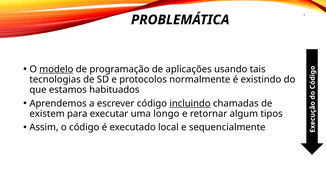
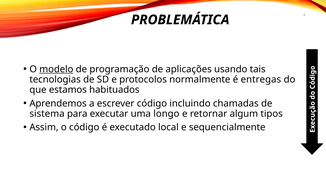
existindo: existindo -> entregas (261, 80)
incluindo underline: present -> none (190, 104)
existem: existem -> sistema (47, 114)
